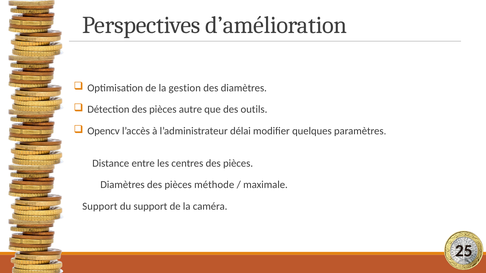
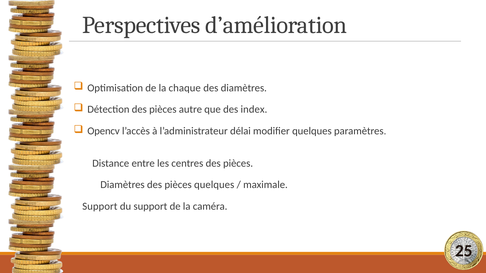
gestion: gestion -> chaque (185, 88)
outils: outils -> index (254, 110)
pièces méthode: méthode -> quelques (214, 185)
